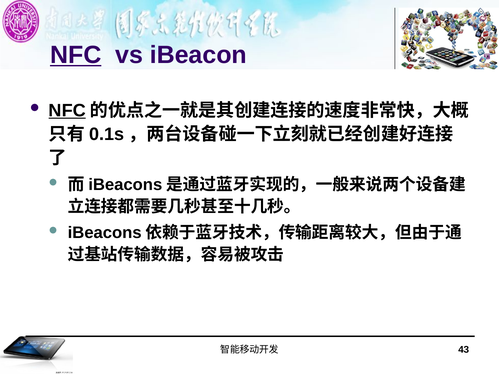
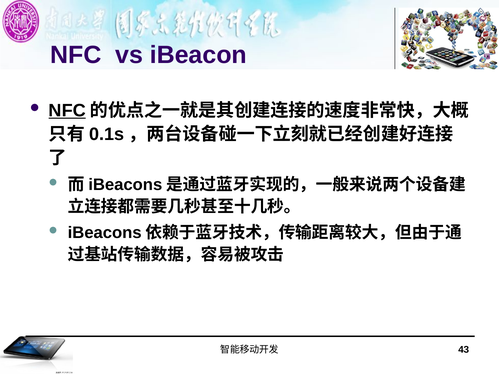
NFC underline: present -> none (76, 55)
